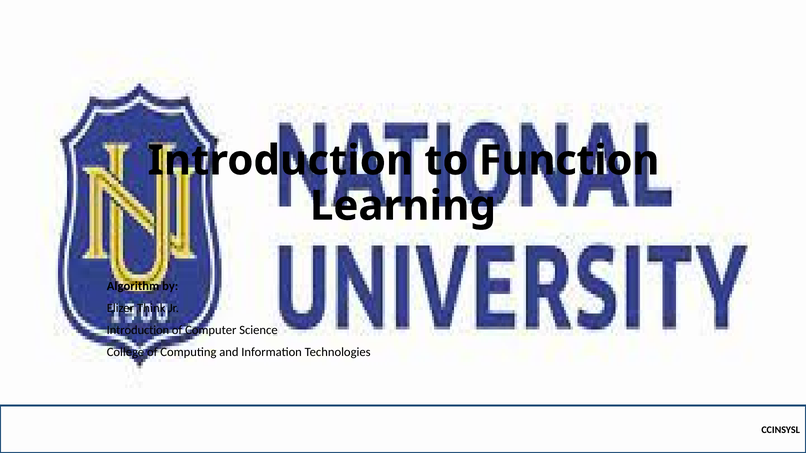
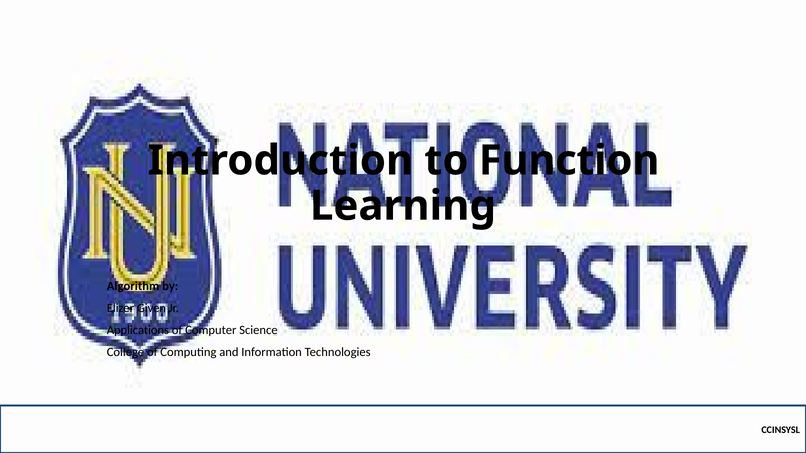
Think: Think -> Given (151, 308)
Introduction: Introduction -> Applications (138, 330)
